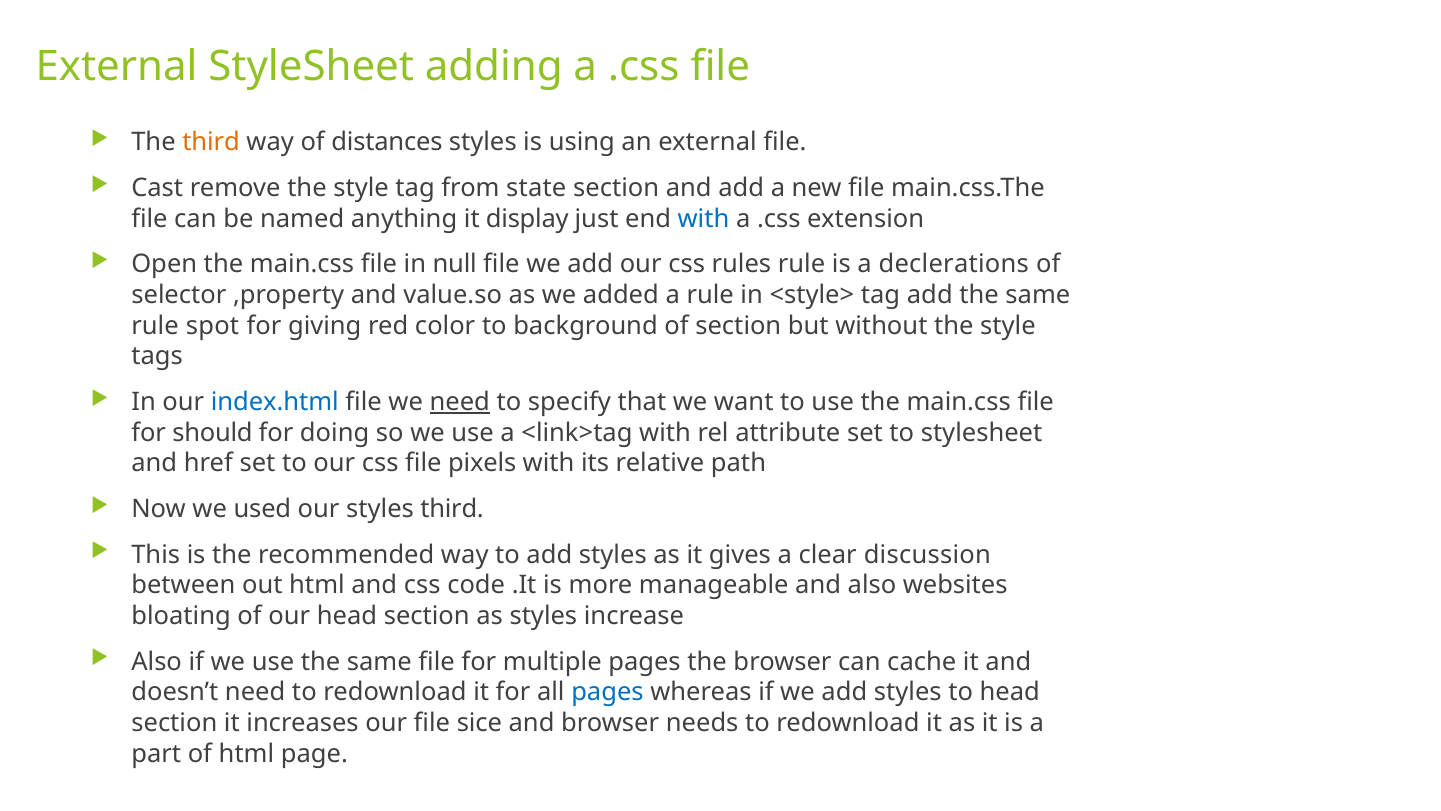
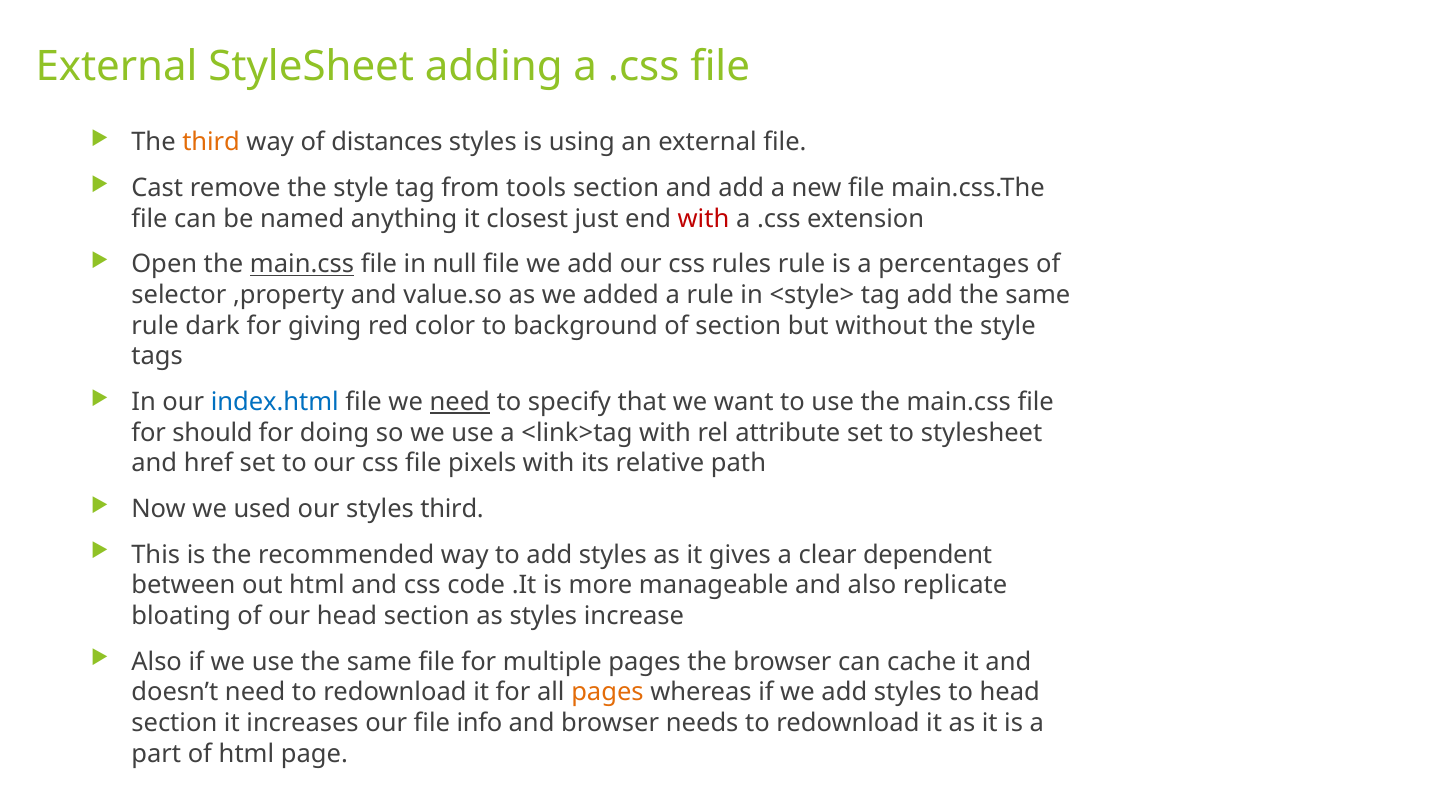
state: state -> tools (536, 188)
display: display -> closest (527, 219)
with colour: blue -> red (703, 219)
main.css underline: none -> present (302, 264)
declerations: declerations -> percentages (954, 264)
spot: spot -> dark (213, 325)
discussion: discussion -> dependent (928, 554)
websites: websites -> replicate (955, 585)
pages colour: blue -> orange (607, 692)
sice: sice -> info (479, 723)
